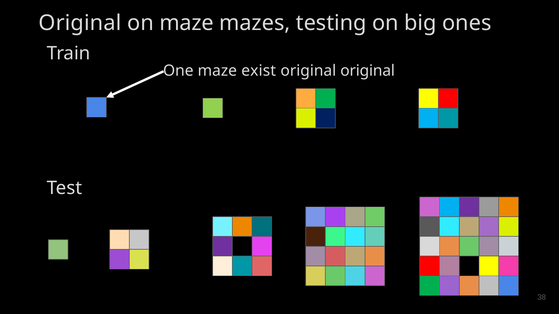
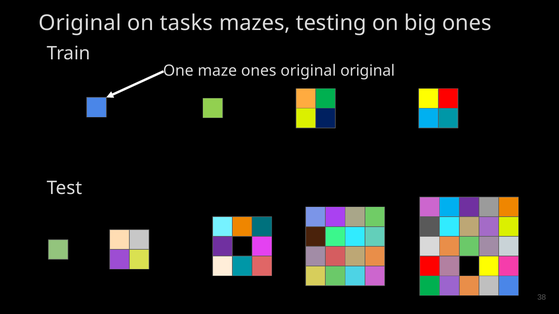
on maze: maze -> tasks (186, 23)
maze exist: exist -> ones (259, 71)
